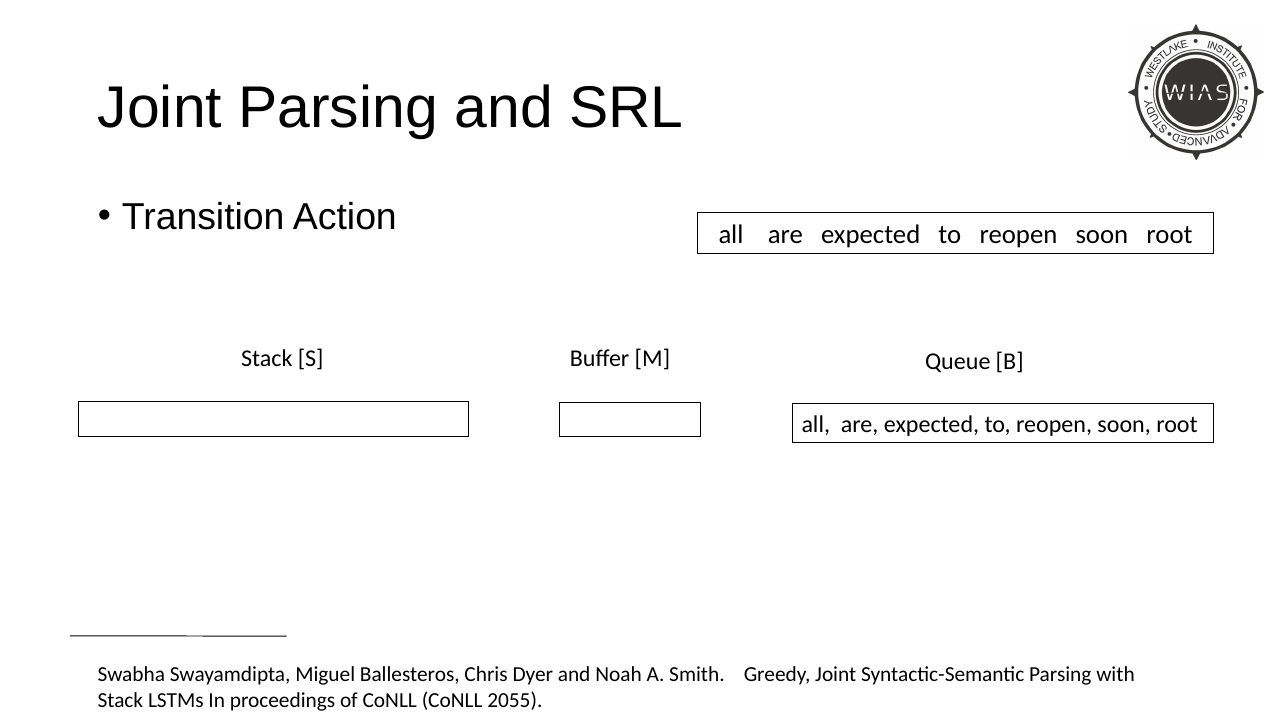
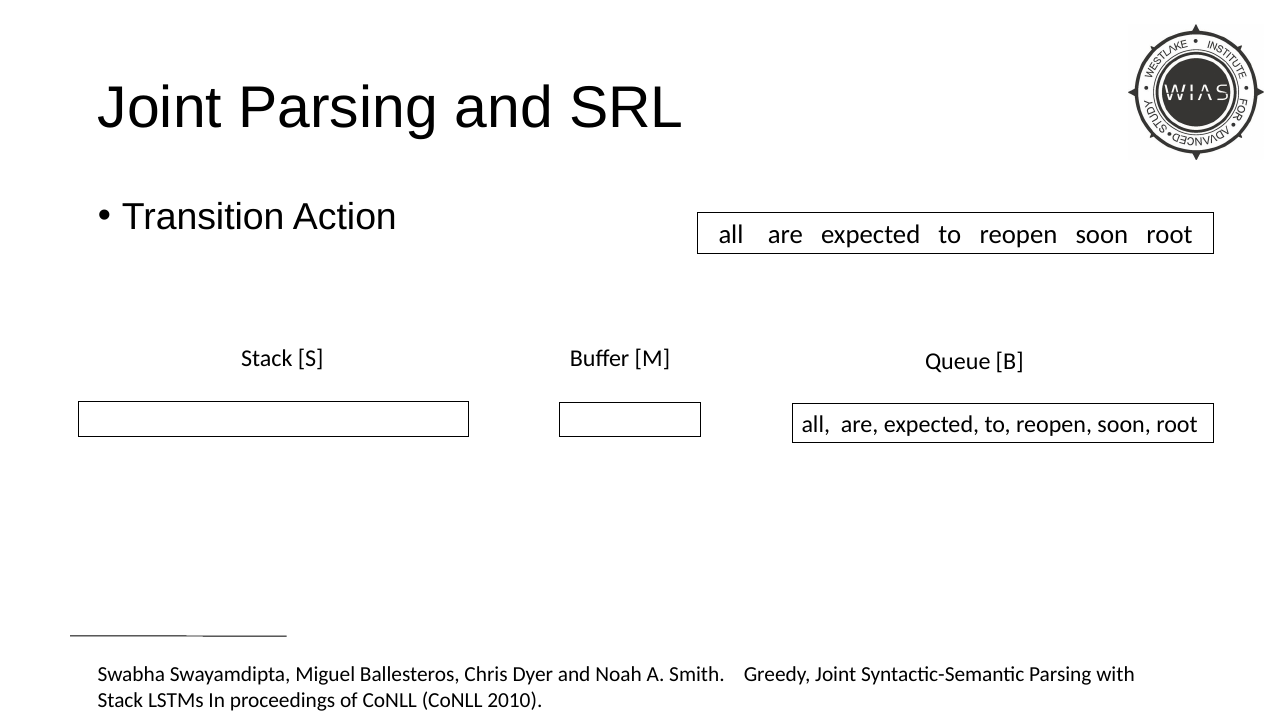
2055: 2055 -> 2010 (515, 701)
